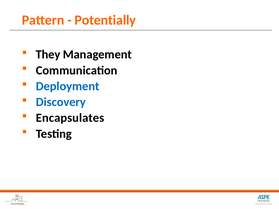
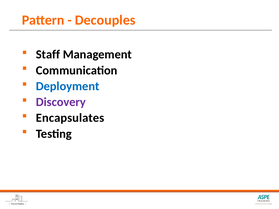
Potentially: Potentially -> Decouples (105, 20)
They: They -> Staff (48, 55)
Discovery colour: blue -> purple (61, 102)
